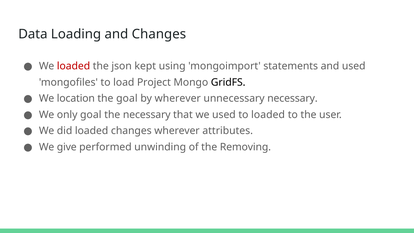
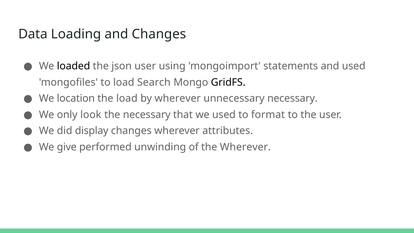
loaded colour: red -> black (74, 66)
json kept: kept -> user (145, 66)
Project: Project -> Search (154, 82)
the goal: goal -> load (127, 98)
only goal: goal -> look (91, 115)
to loaded: loaded -> format (268, 115)
did loaded: loaded -> display (92, 131)
the Removing: Removing -> Wherever (245, 147)
